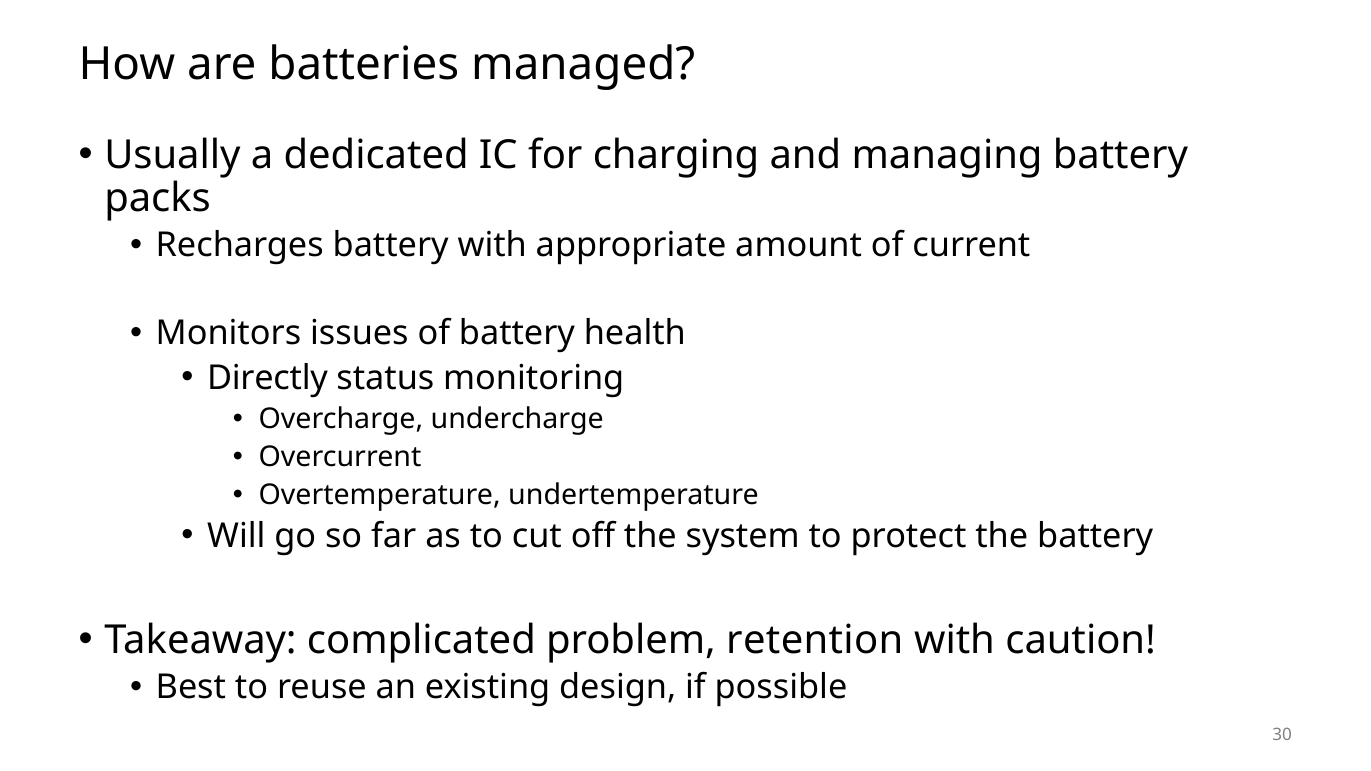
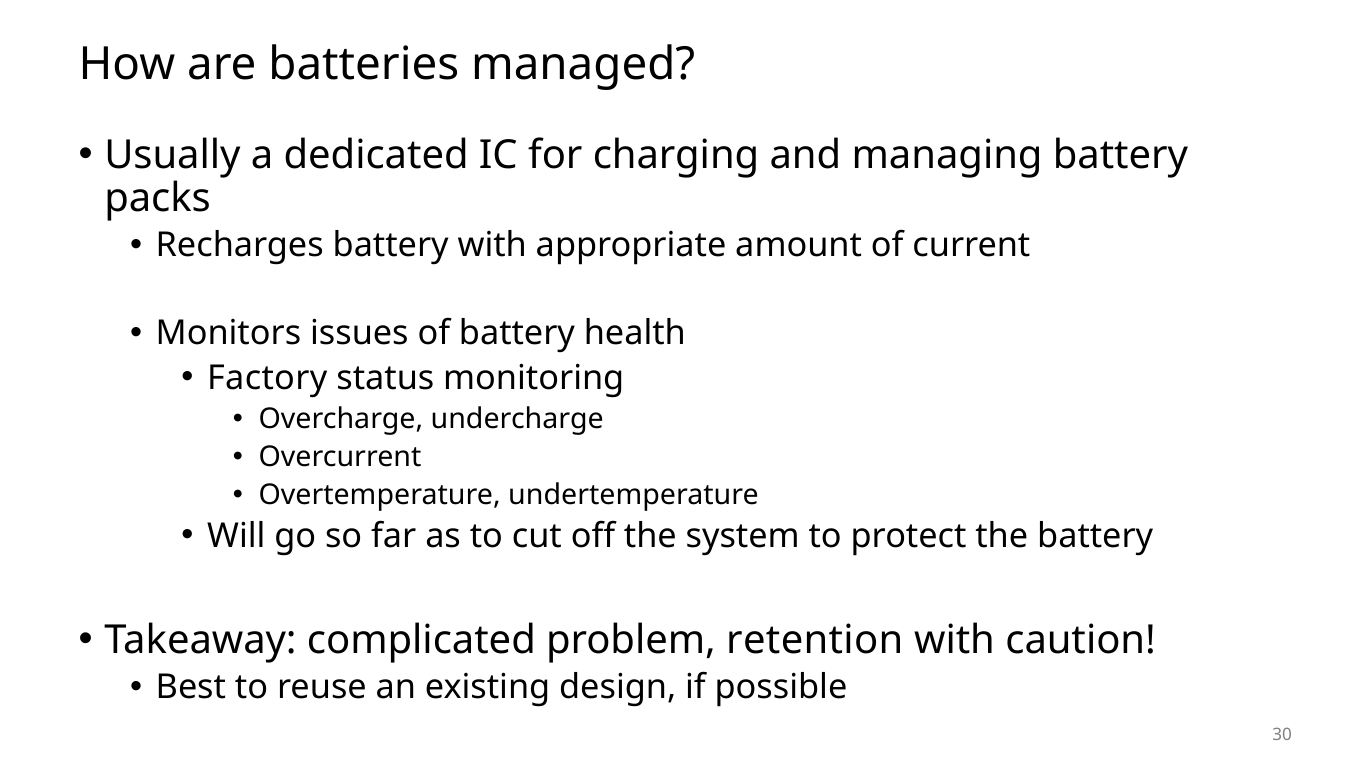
Directly: Directly -> Factory (267, 378)
